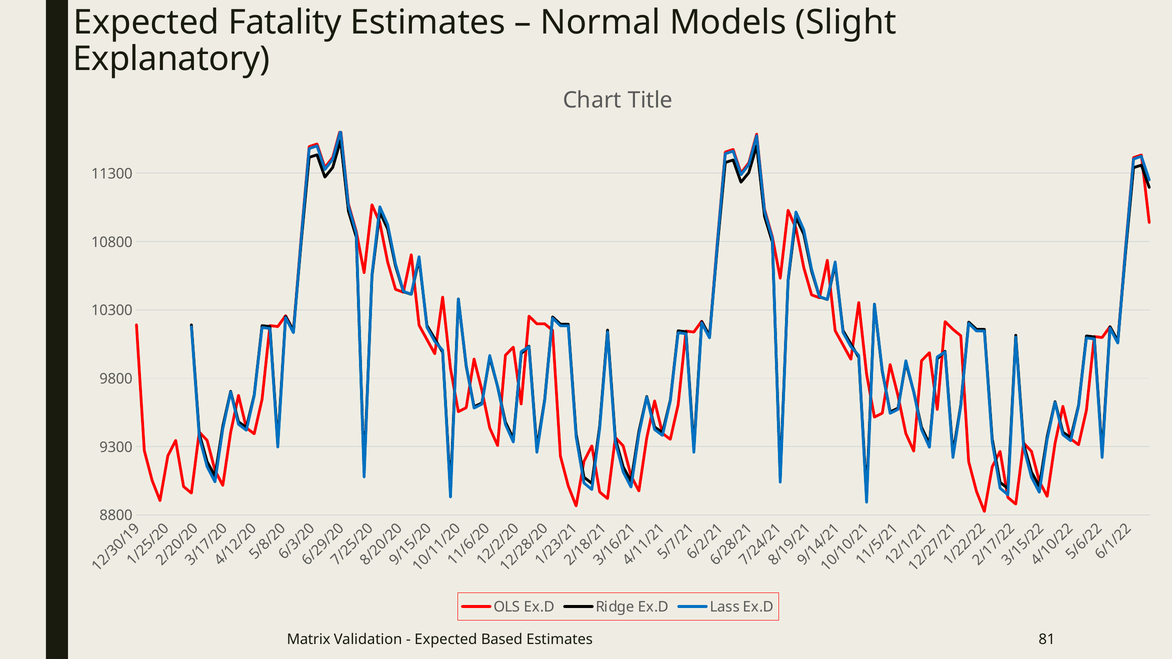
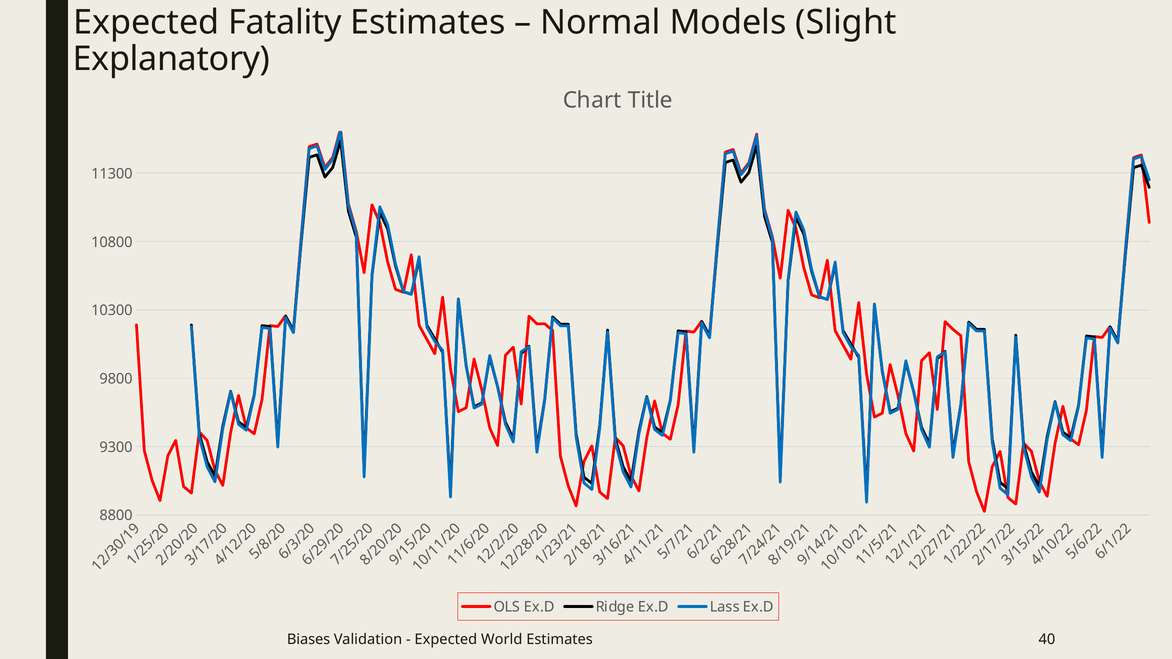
Matrix: Matrix -> Biases (309, 640)
Based: Based -> World (502, 640)
81: 81 -> 40 (1047, 640)
